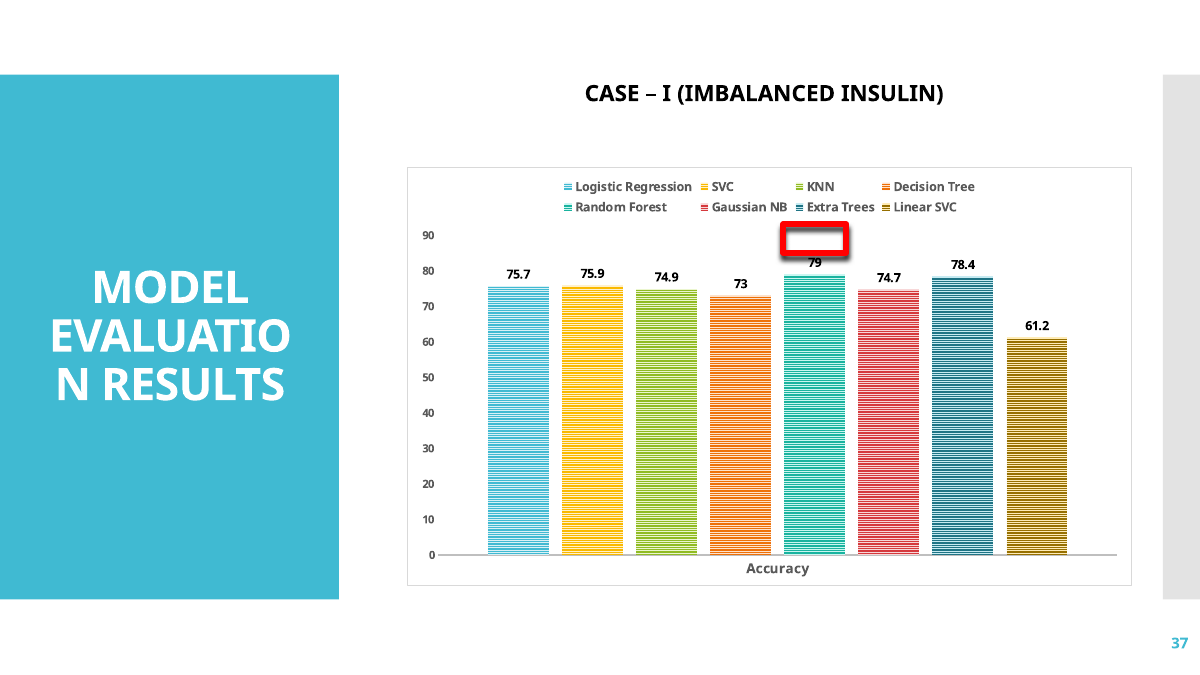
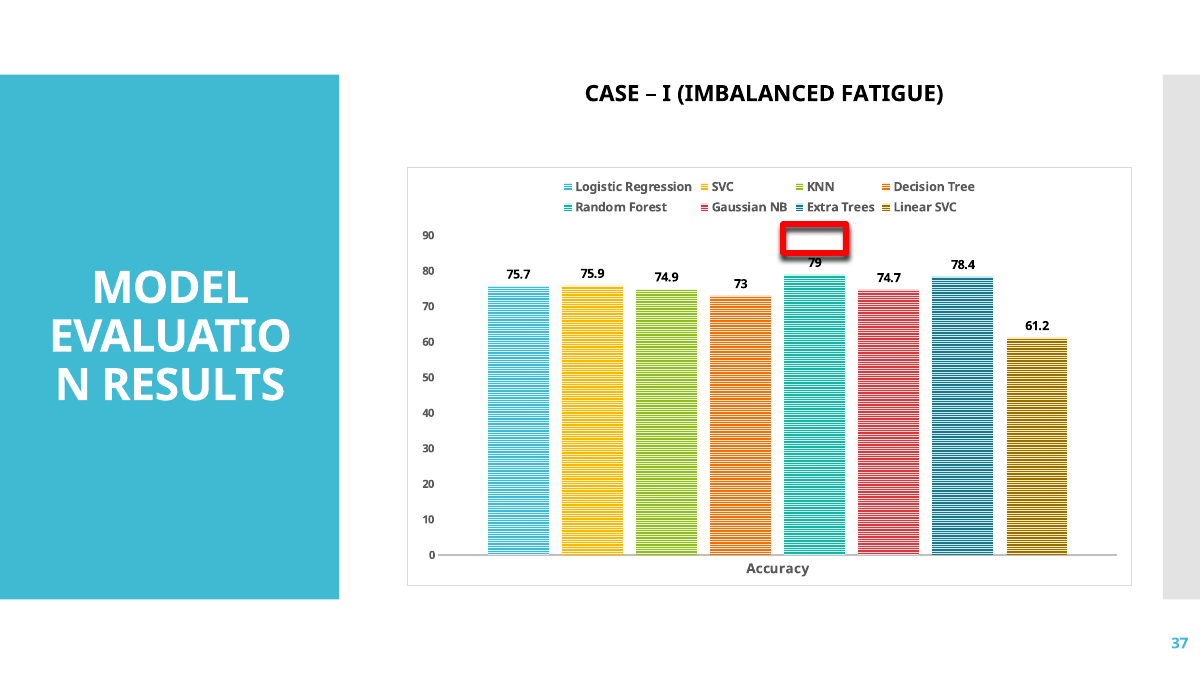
INSULIN: INSULIN -> FATIGUE (892, 94)
